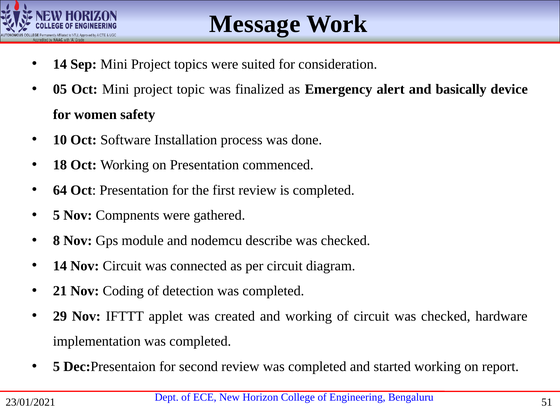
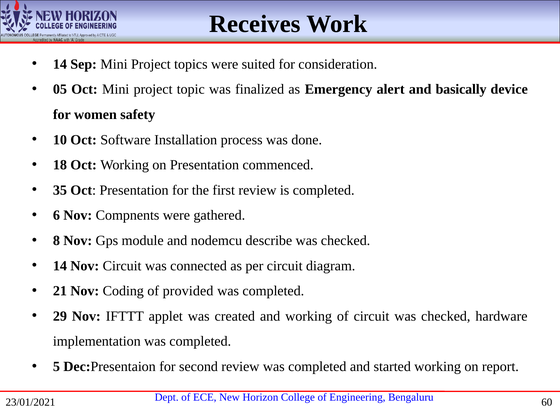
Message: Message -> Receives (255, 24)
64: 64 -> 35 (60, 190)
5: 5 -> 6 (56, 215)
detection: detection -> provided (188, 291)
51: 51 -> 60 (547, 402)
